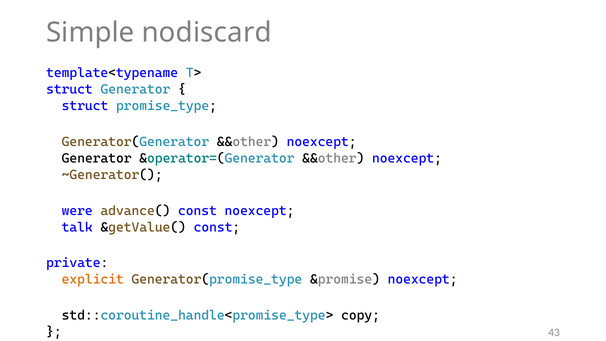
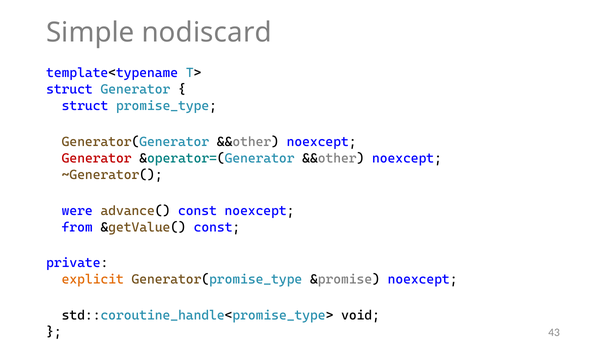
Generator colour: black -> red (97, 158)
talk: talk -> from (77, 227)
copy: copy -> void (361, 315)
